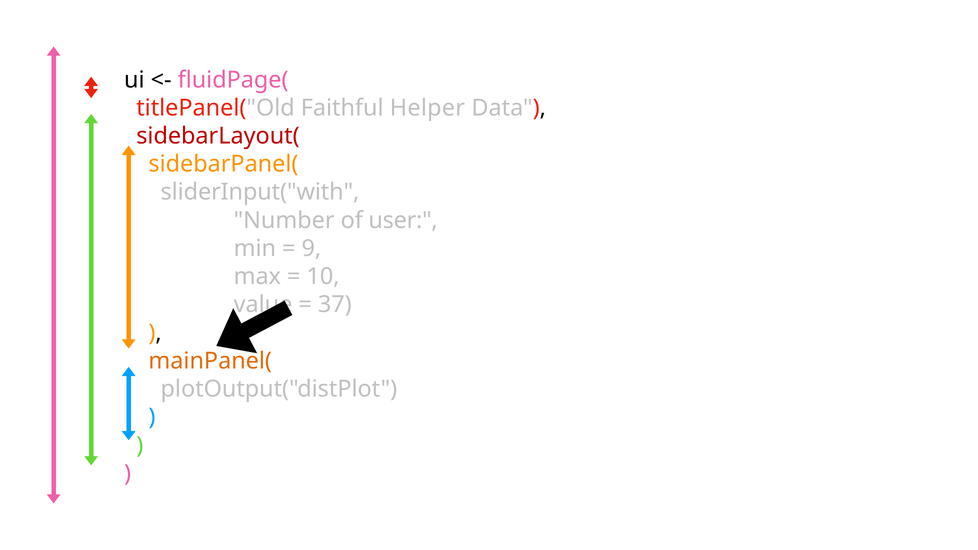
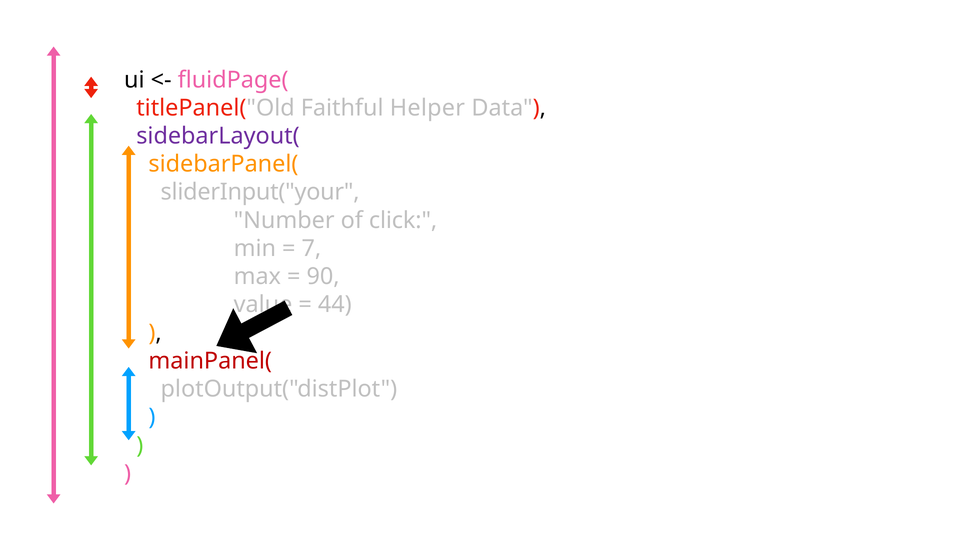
sidebarLayout( colour: red -> purple (218, 136)
sliderInput("with: sliderInput("with -> sliderInput("your (260, 192)
user: user -> click (403, 220)
9: 9 -> 7 (311, 249)
10: 10 -> 90 (323, 277)
37: 37 -> 44 (335, 305)
mainPanel( colour: orange -> red (210, 361)
